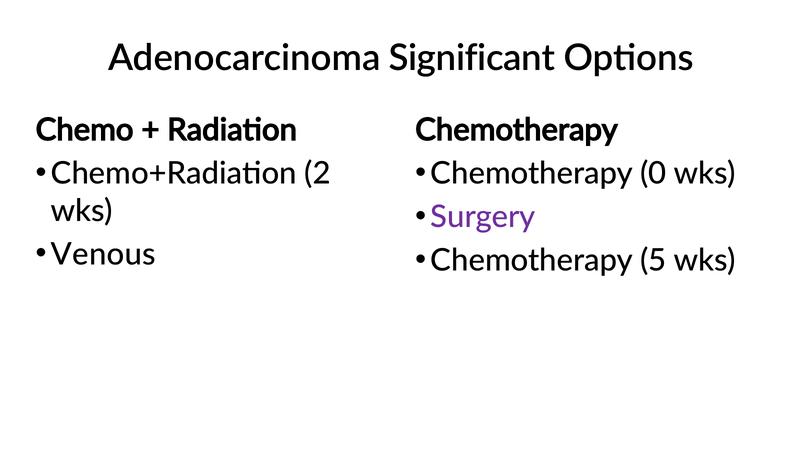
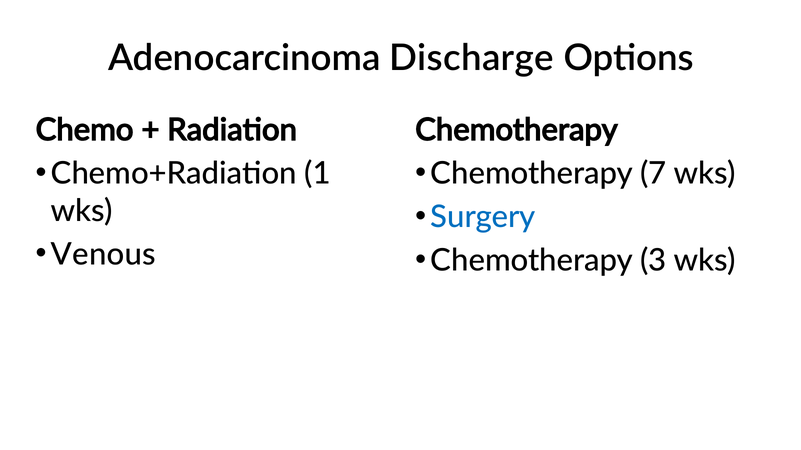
Significant: Significant -> Discharge (471, 58)
2: 2 -> 1 (318, 174)
0: 0 -> 7 (653, 174)
Surgery colour: purple -> blue (483, 217)
5: 5 -> 3 (653, 261)
